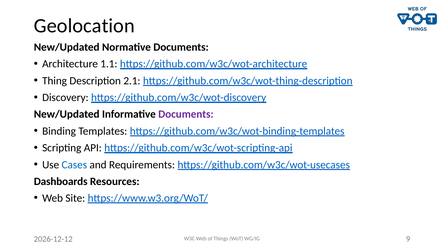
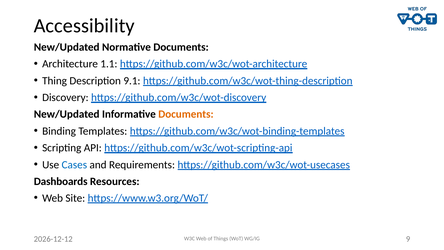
Geolocation: Geolocation -> Accessibility (84, 26)
2.1: 2.1 -> 9.1 (132, 81)
Documents colour: purple -> orange (186, 114)
